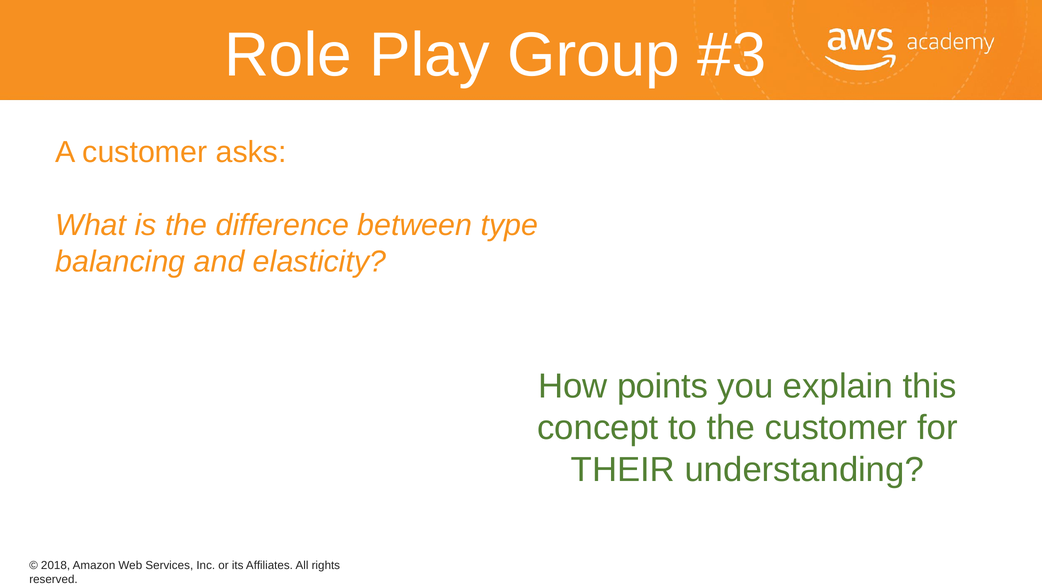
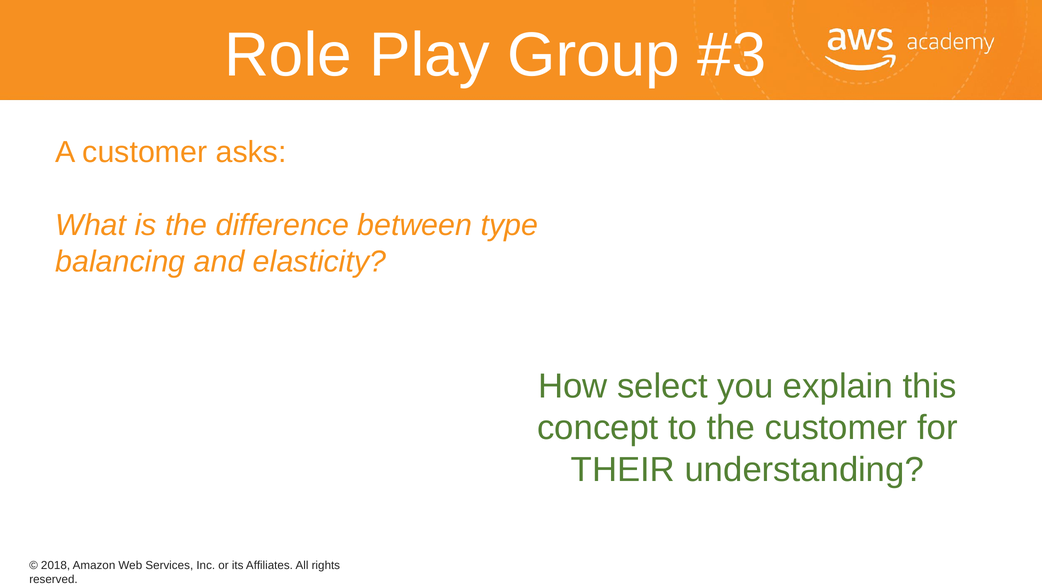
points: points -> select (662, 386)
